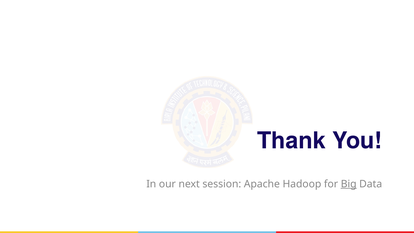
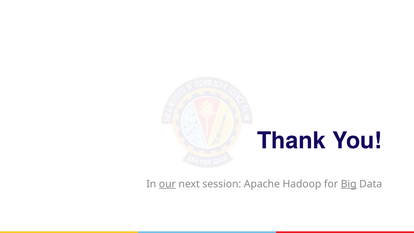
our underline: none -> present (167, 184)
